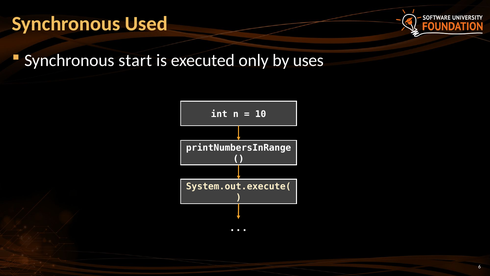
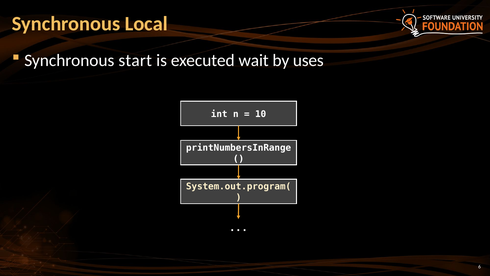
Used: Used -> Local (146, 24)
only: only -> wait (254, 60)
System.out.execute(: System.out.execute( -> System.out.program( (239, 186)
